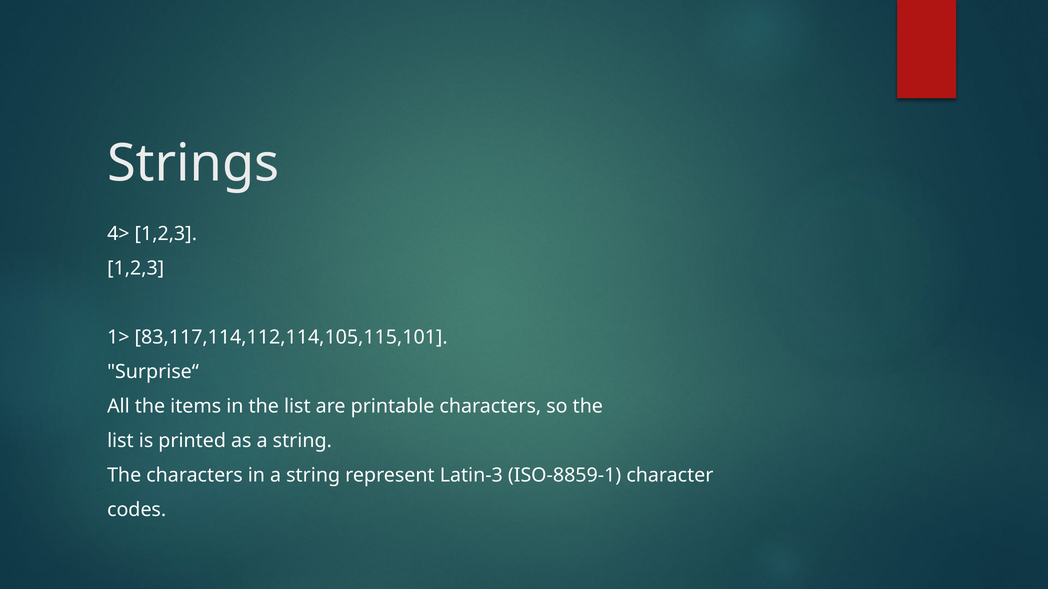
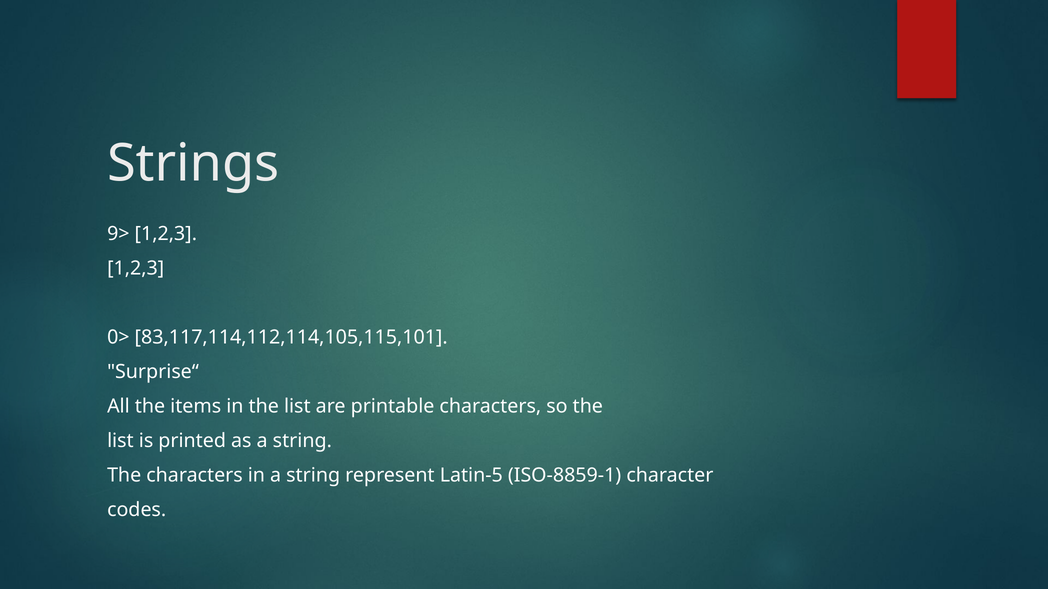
4>: 4> -> 9> (118, 234)
1>: 1> -> 0> (118, 338)
Latin-3: Latin-3 -> Latin-5 (471, 476)
